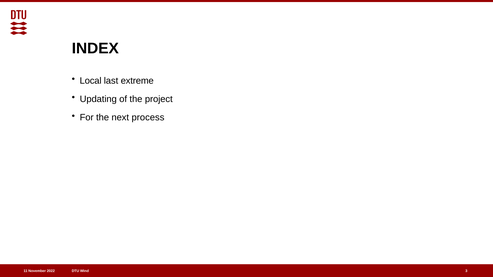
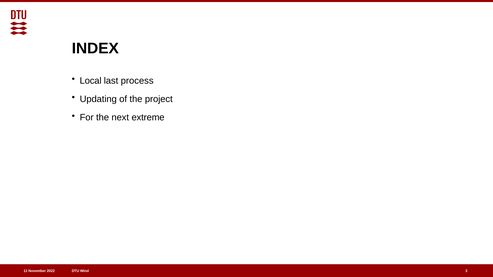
extreme: extreme -> process (137, 81)
process: process -> extreme (148, 118)
